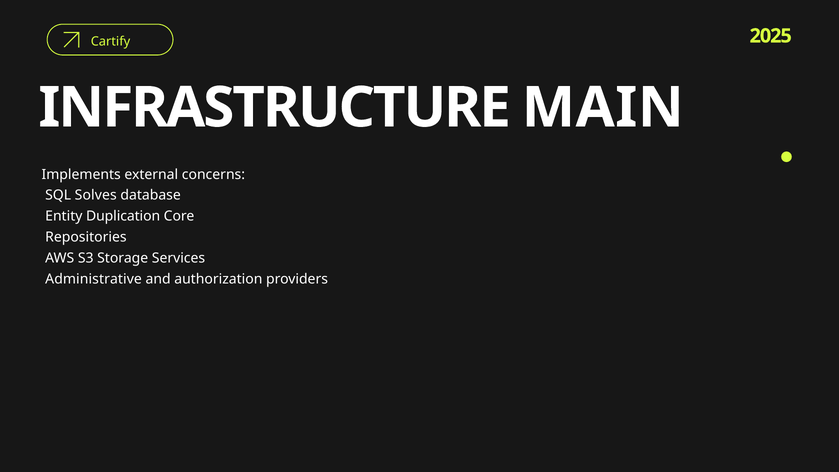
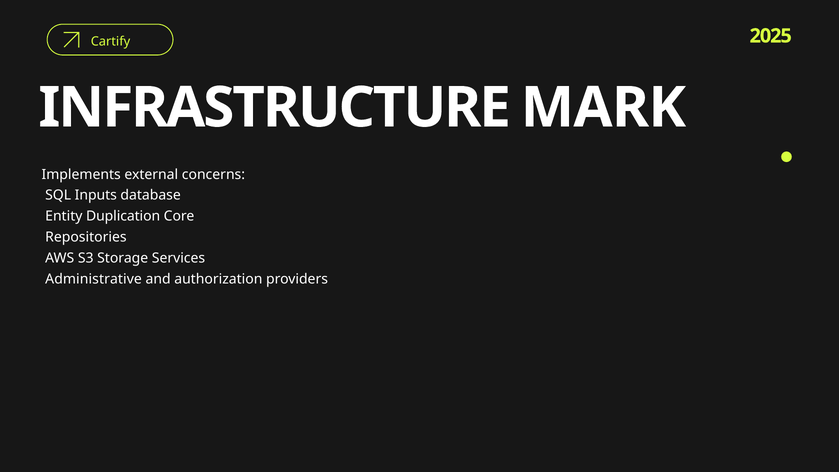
MAIN: MAIN -> MARK (603, 108)
Solves: Solves -> Inputs (96, 195)
